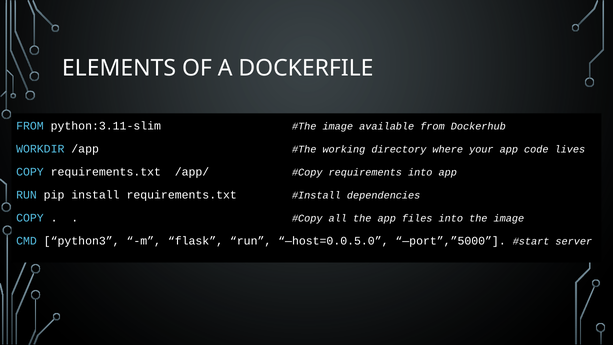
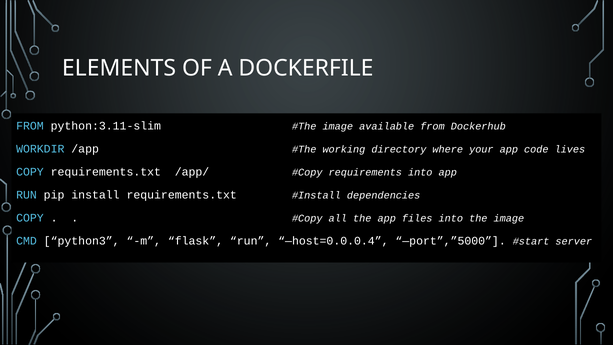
—host=0.0.5.0: —host=0.0.5.0 -> —host=0.0.0.4 (333, 241)
